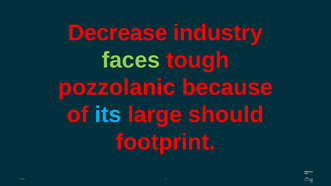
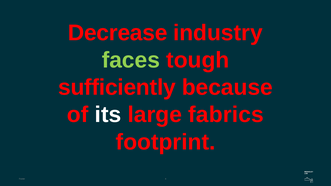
pozzolanic: pozzolanic -> sufficiently (117, 88)
its colour: light blue -> white (108, 115)
should: should -> fabrics (226, 115)
